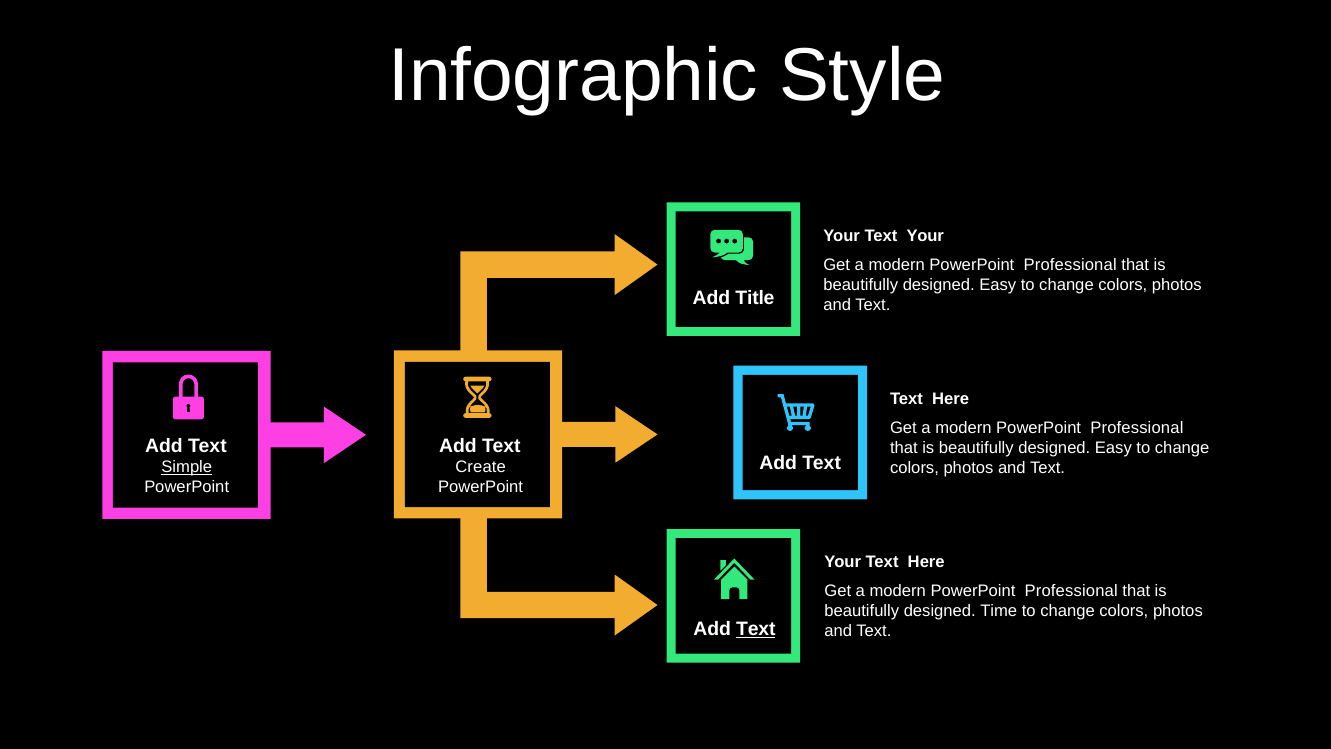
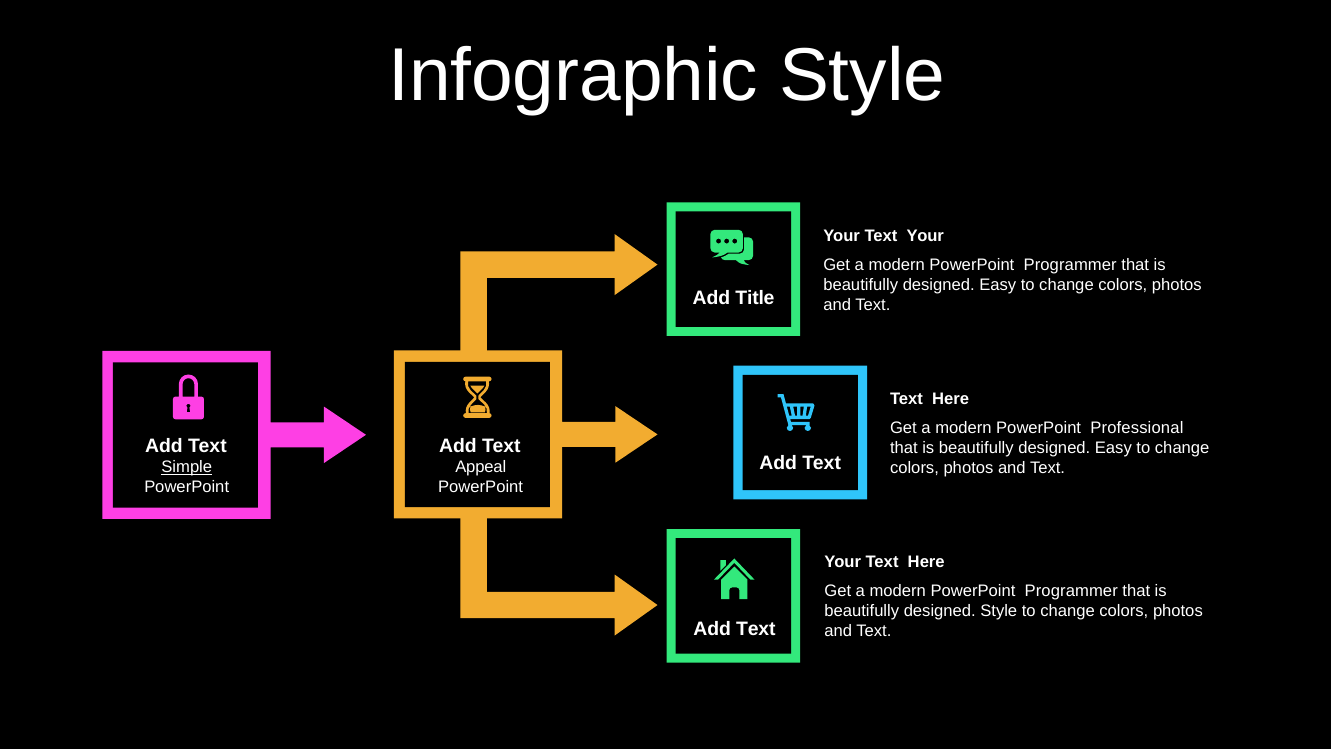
Professional: Professional -> Programmer (1070, 265)
Create: Create -> Appeal (481, 467)
Professional: Professional -> Programmer (1071, 591)
designed Time: Time -> Style (999, 611)
Text underline: present -> none (756, 629)
